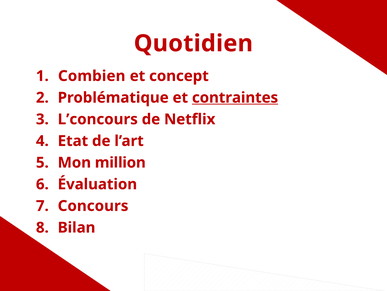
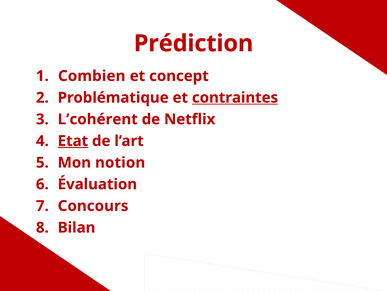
Quotidien: Quotidien -> Prédiction (194, 43)
L’concours: L’concours -> L’cohérent (98, 119)
Etat underline: none -> present (73, 141)
million: million -> notion (120, 162)
